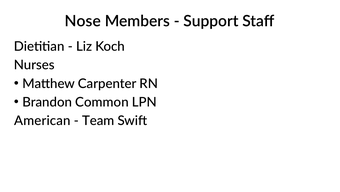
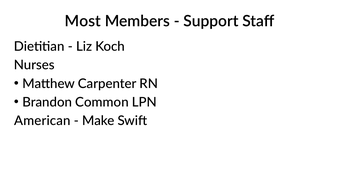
Nose: Nose -> Most (83, 21)
Team: Team -> Make (98, 120)
